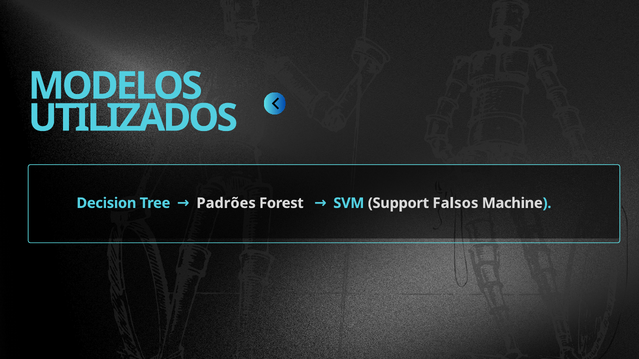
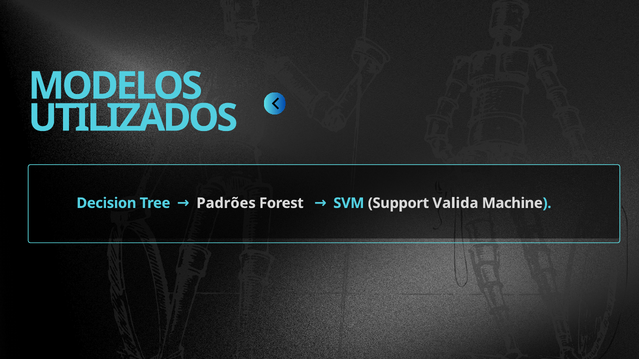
Falsos: Falsos -> Valida (455, 203)
